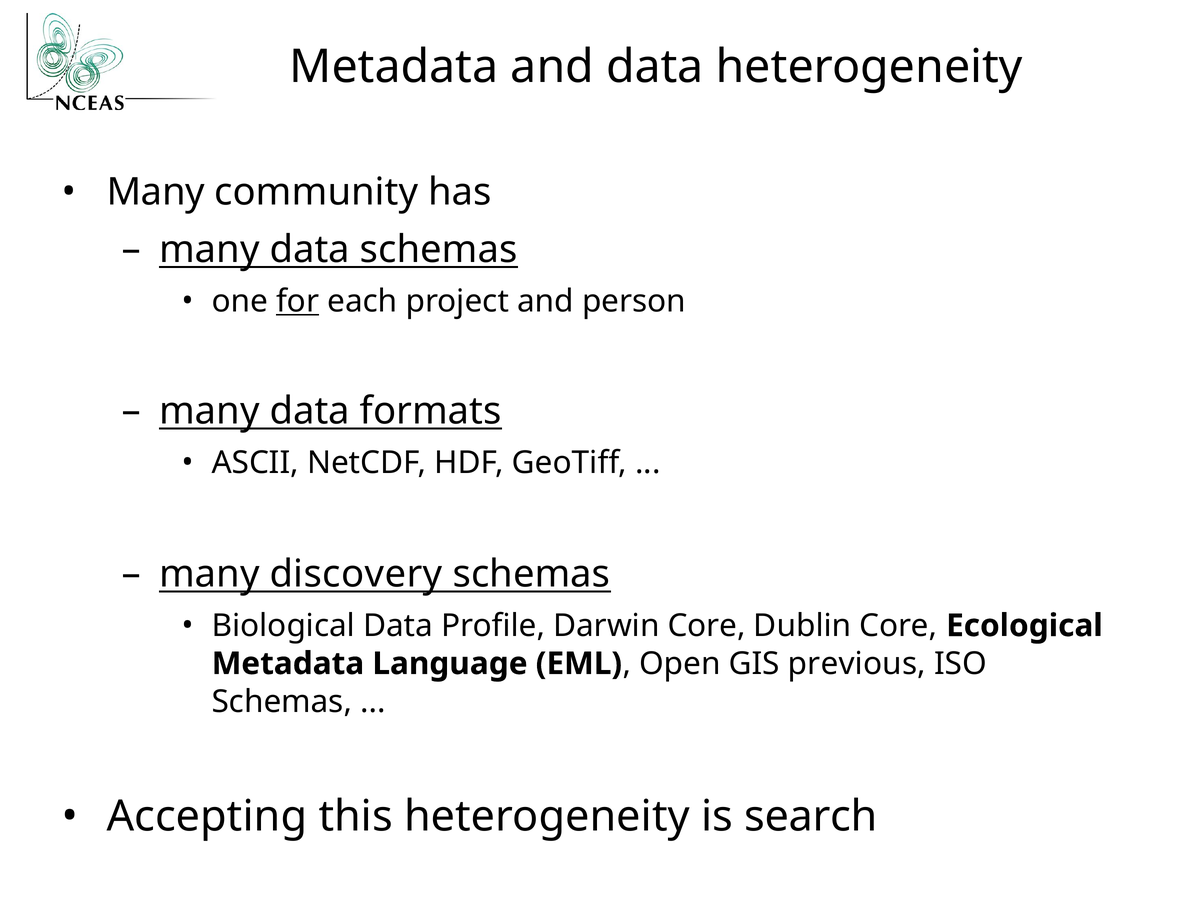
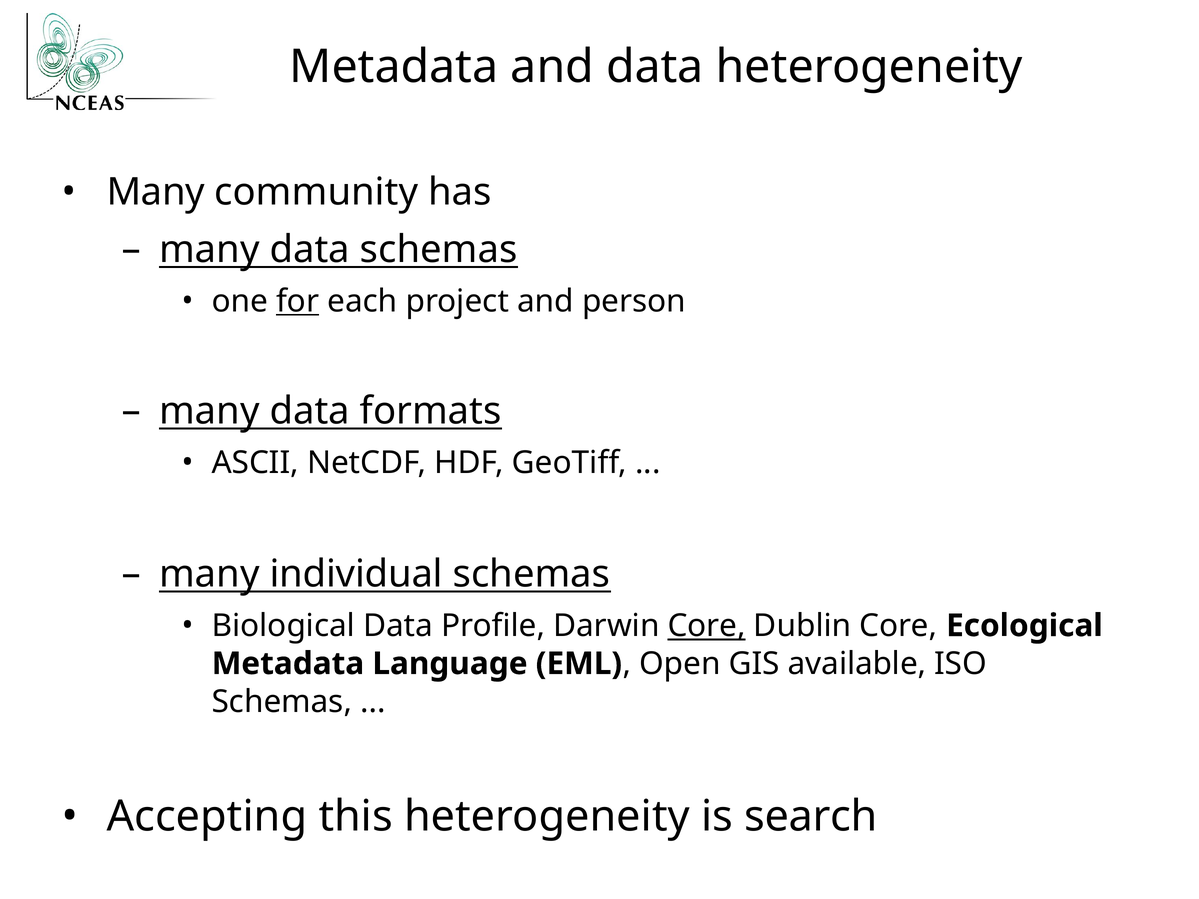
discovery: discovery -> individual (356, 574)
Core underline: none -> present (707, 626)
previous: previous -> available (857, 664)
